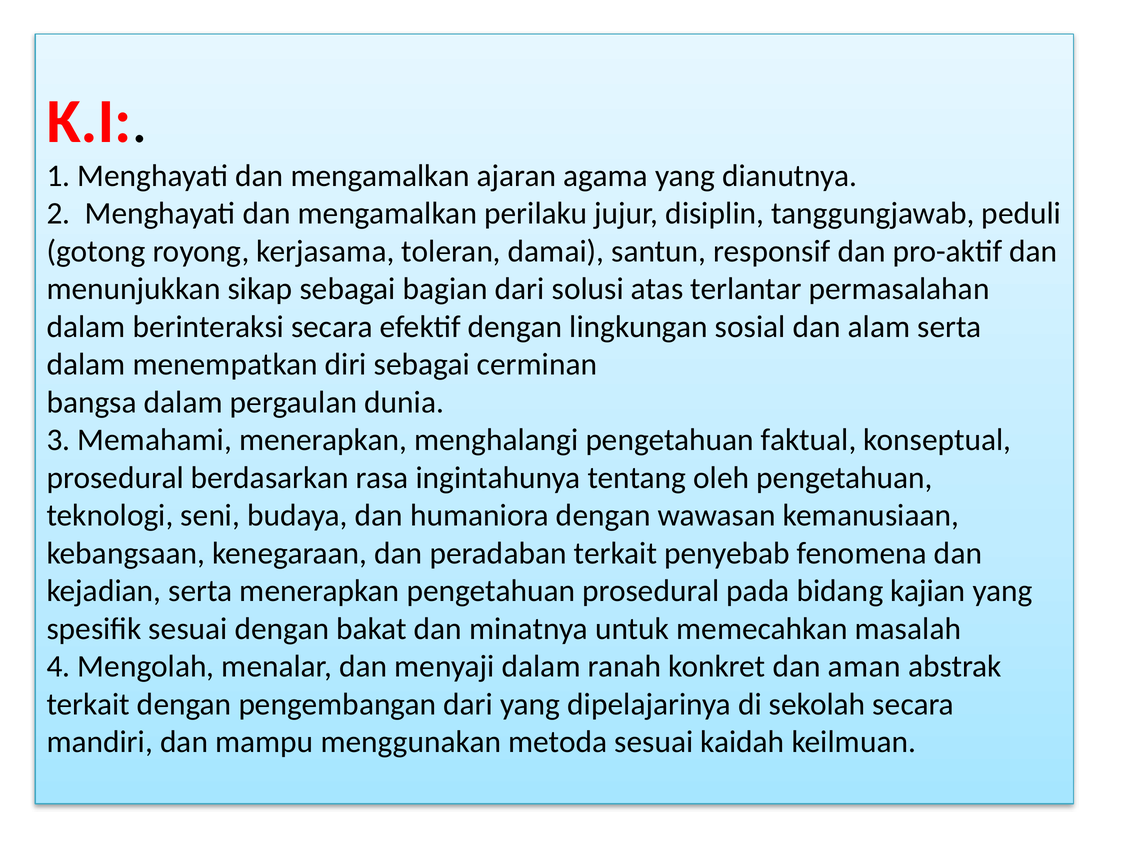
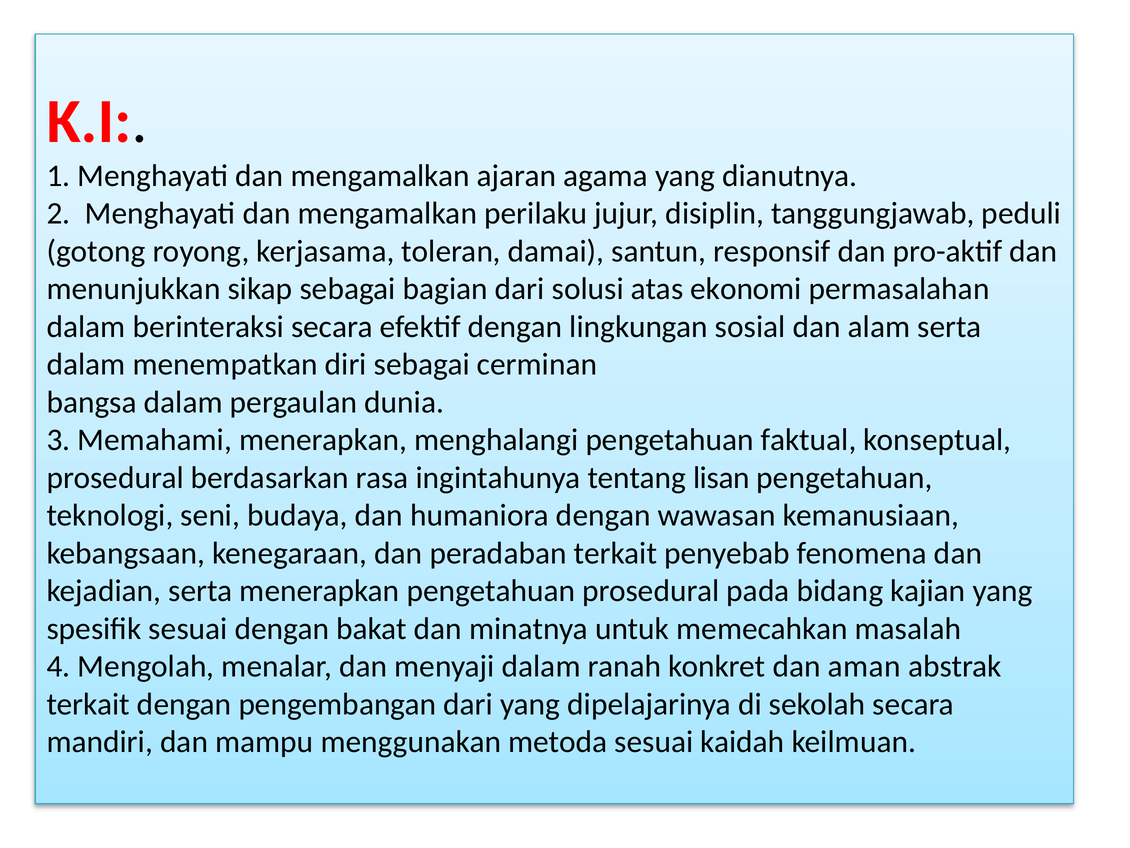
terlantar: terlantar -> ekonomi (746, 289)
oleh: oleh -> lisan (721, 477)
